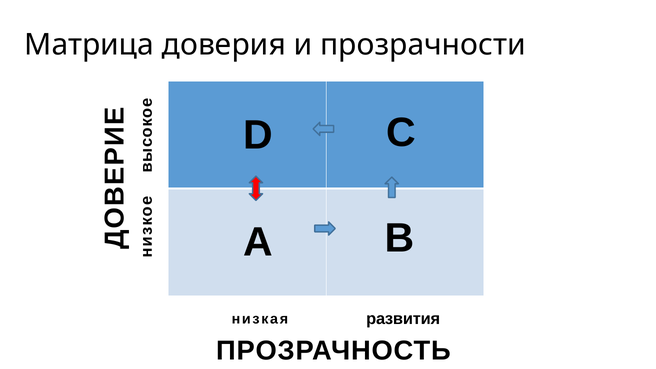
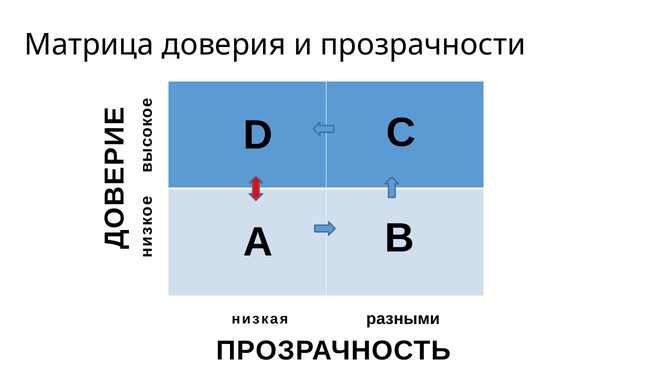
развития: развития -> разными (403, 319)
